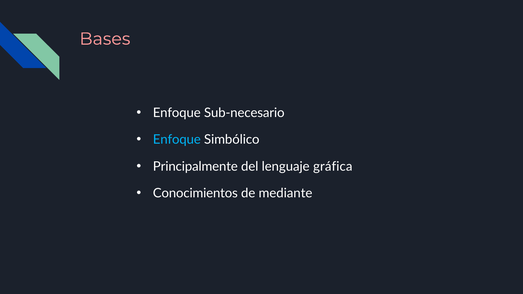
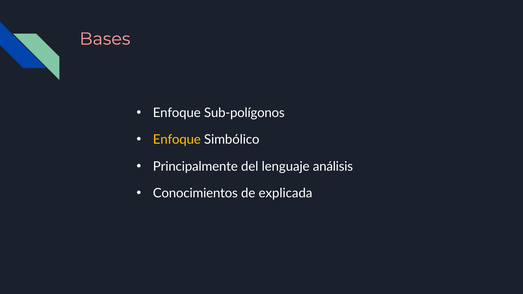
Sub-necesario: Sub-necesario -> Sub-polígonos (244, 113)
Enfoque colour: light blue -> yellow (177, 140)
gráfica: gráfica -> análisis (333, 167)
mediante: mediante -> explicada (285, 193)
